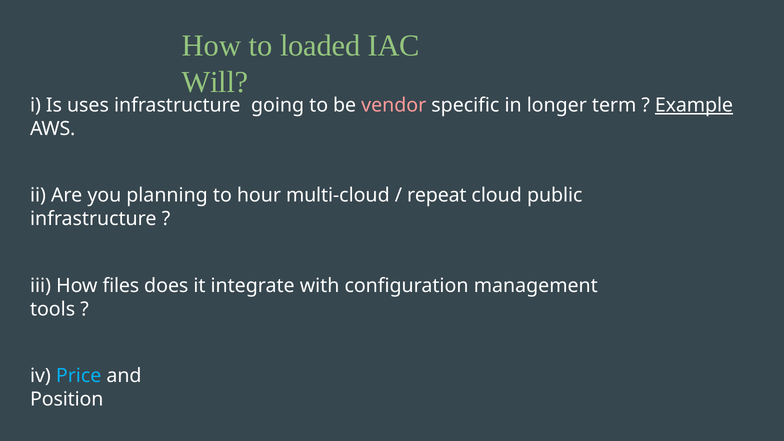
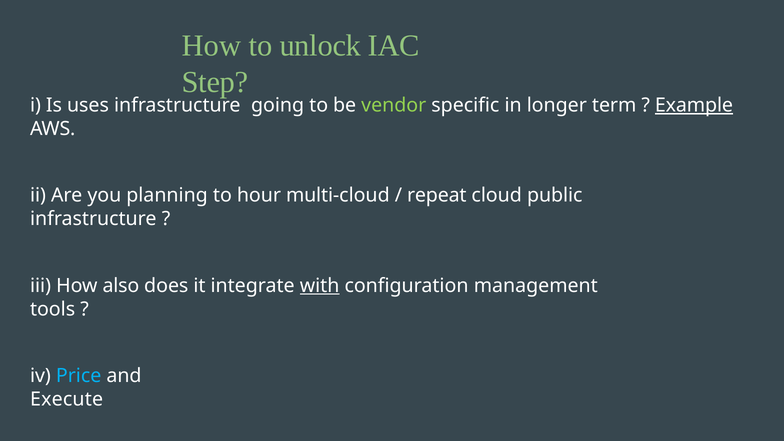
loaded: loaded -> unlock (320, 46)
Will: Will -> Step (215, 82)
vendor colour: pink -> light green (394, 105)
files: files -> also (121, 286)
with underline: none -> present (320, 286)
Position: Position -> Execute (67, 399)
